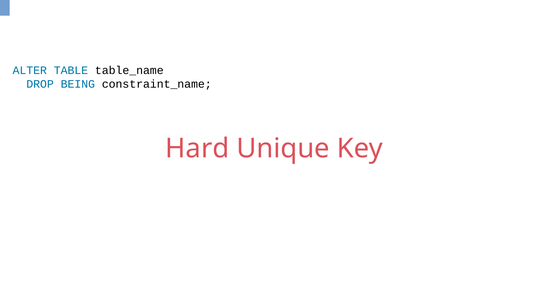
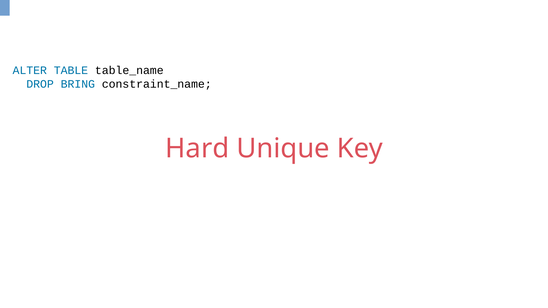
BEING: BEING -> BRING (78, 84)
